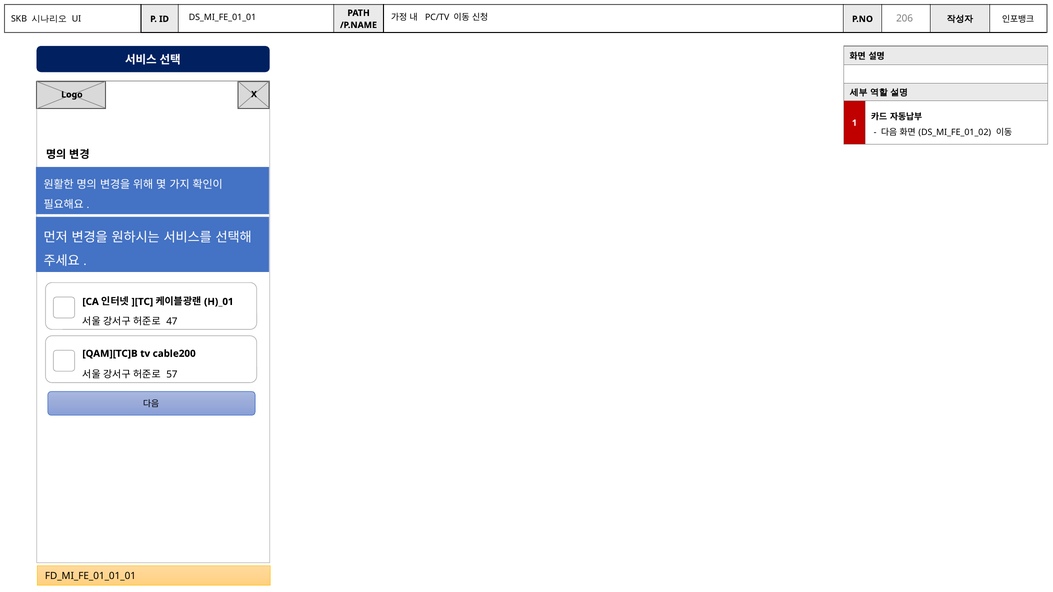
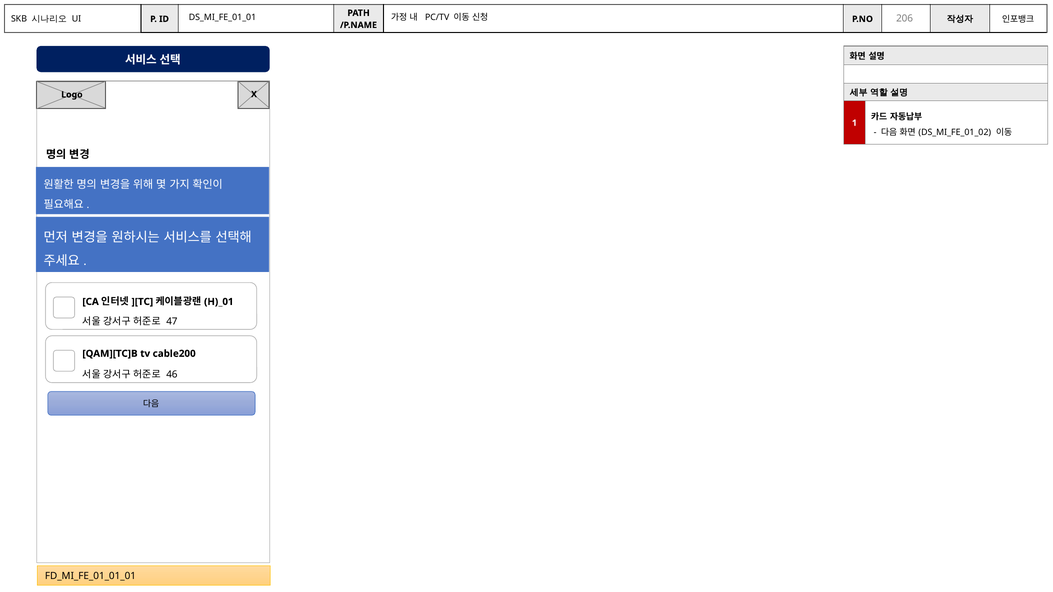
57: 57 -> 46 (172, 375)
